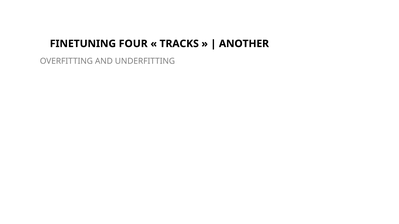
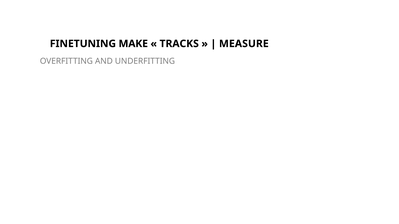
FOUR: FOUR -> MAKE (133, 44)
ANOTHER: ANOTHER -> MEASURE (244, 44)
